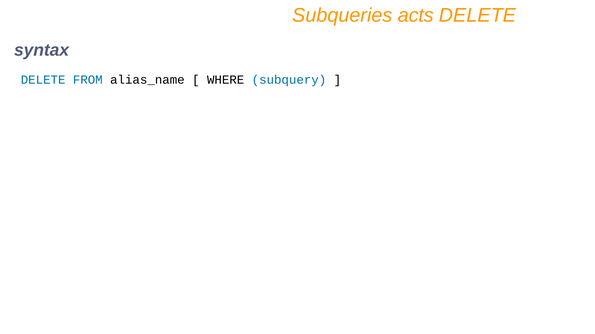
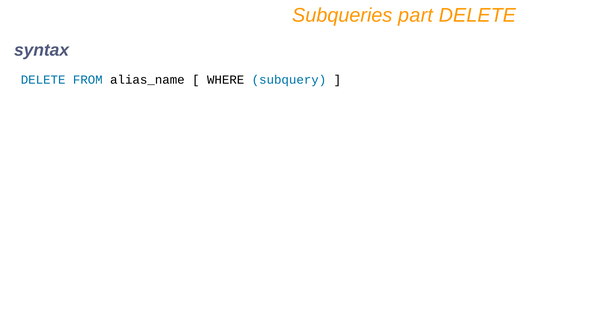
acts: acts -> part (416, 15)
